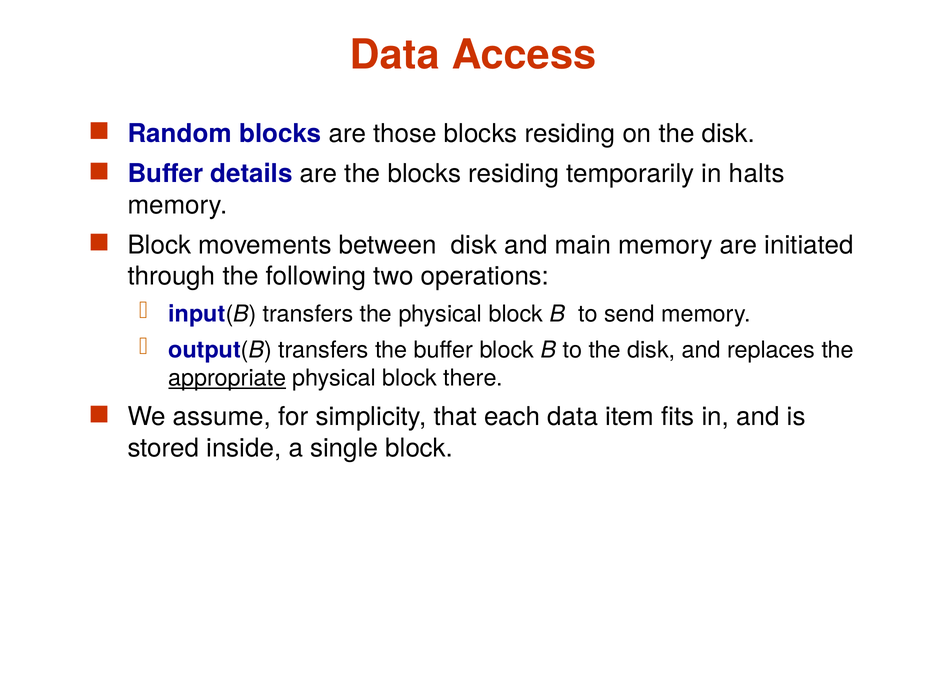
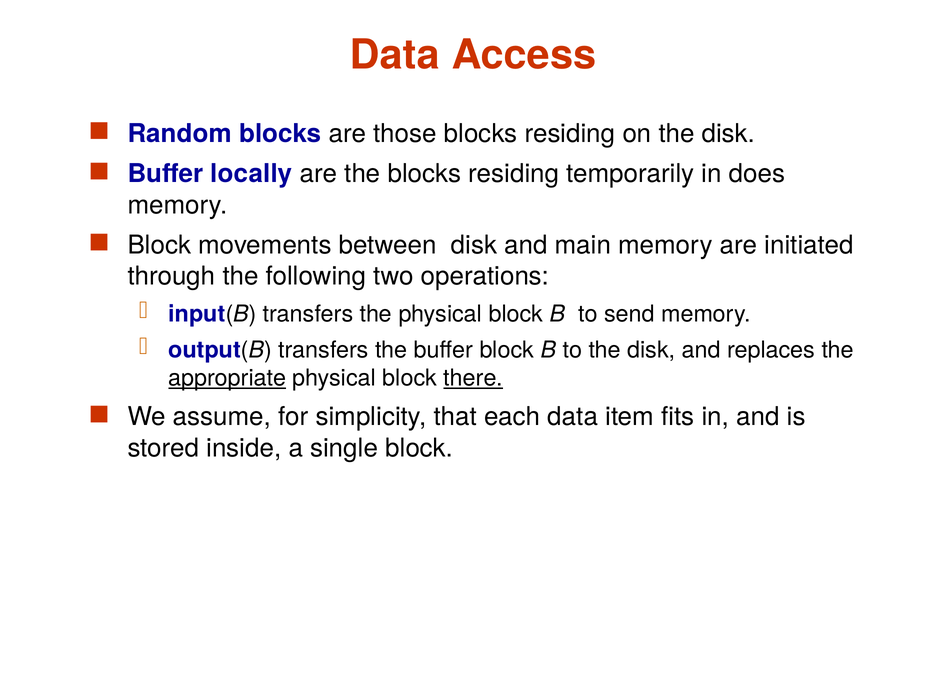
details: details -> locally (251, 174)
halts: halts -> does (757, 174)
there underline: none -> present (473, 378)
